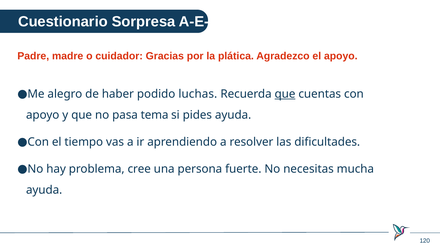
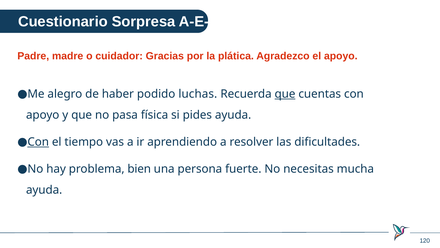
tema: tema -> física (155, 115)
Con underline: none -> present (38, 142)
cree: cree -> bien (139, 169)
